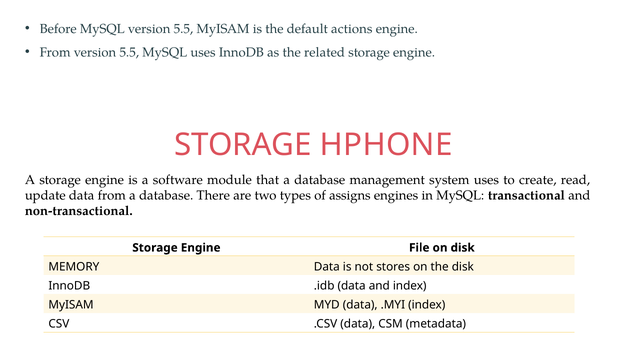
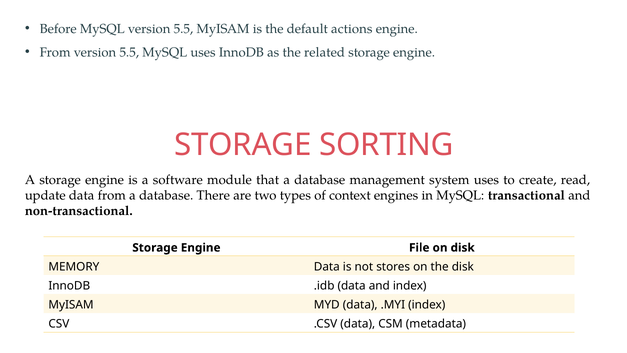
HPHONE: HPHONE -> SORTING (386, 145)
assigns: assigns -> context (350, 195)
